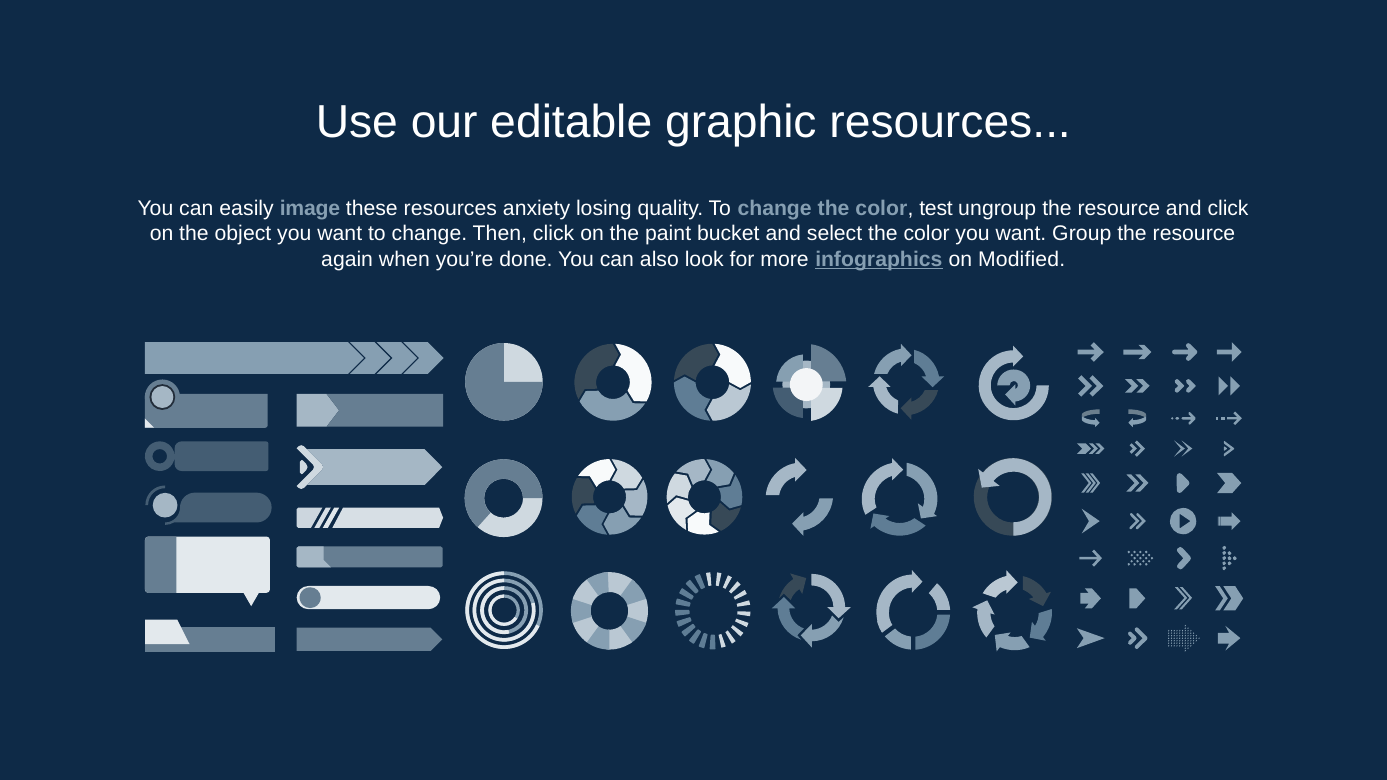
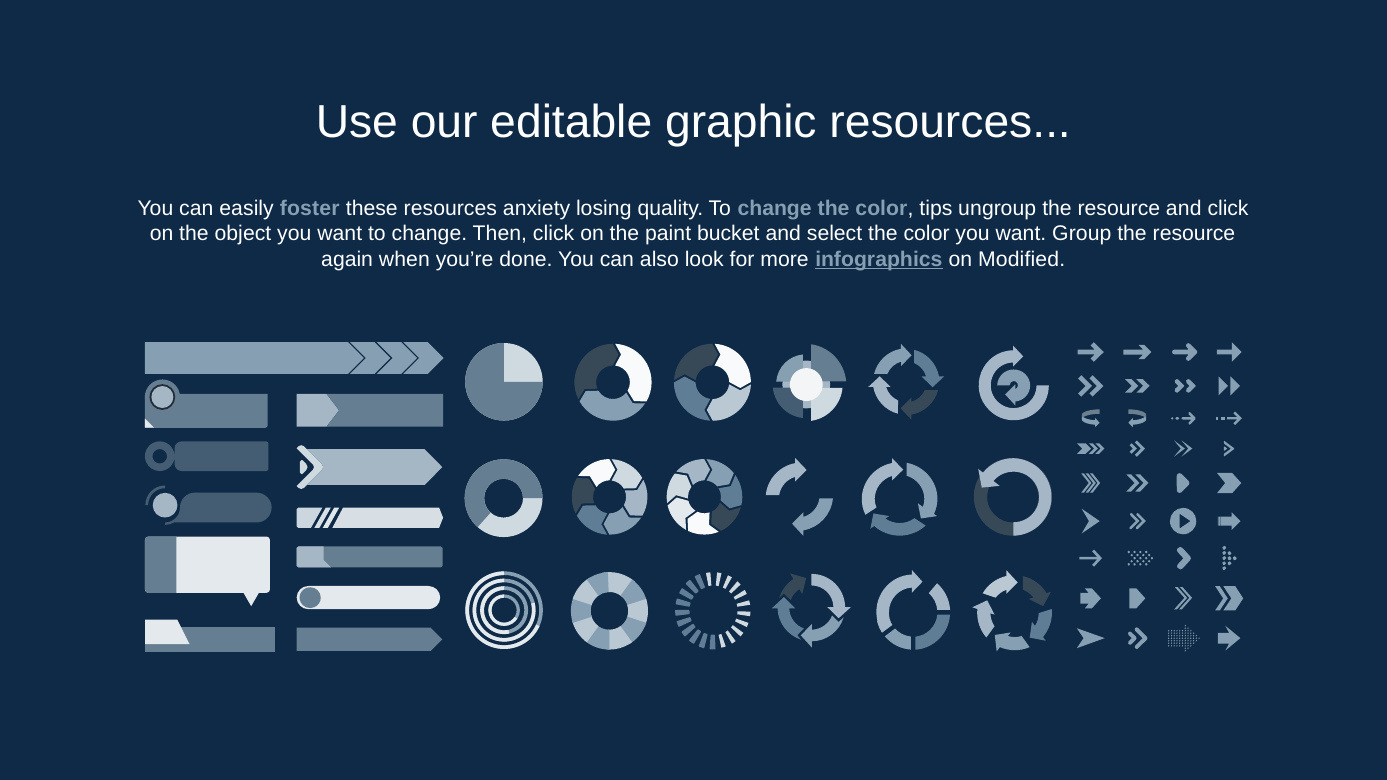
image: image -> foster (310, 208)
test: test -> tips (936, 208)
